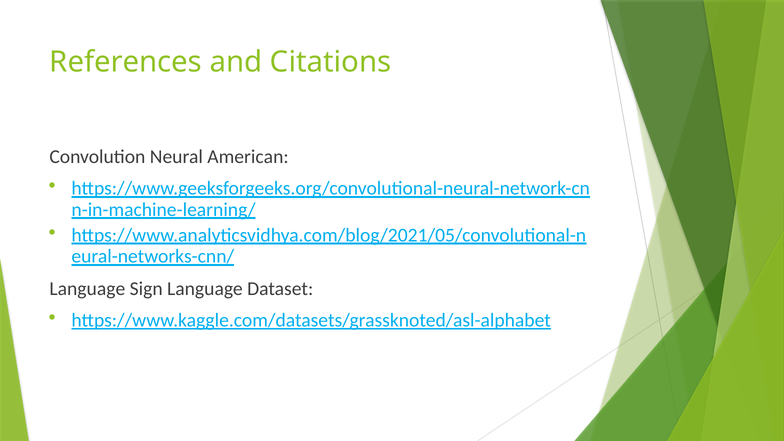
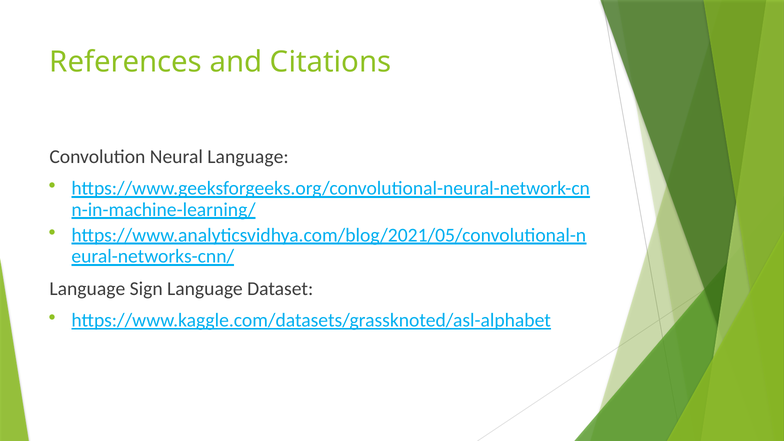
Neural American: American -> Language (248, 157)
